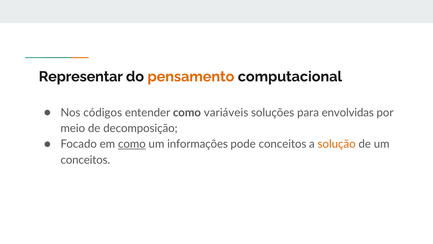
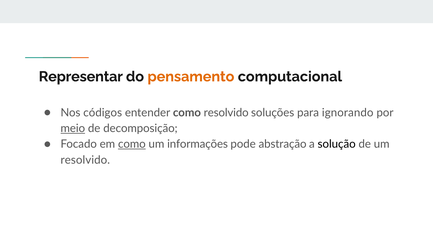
como variáveis: variáveis -> resolvido (226, 112)
envolvidas: envolvidas -> ignorando (348, 112)
meio underline: none -> present (73, 128)
pode conceitos: conceitos -> abstração (283, 144)
solução colour: orange -> black (337, 144)
conceitos: conceitos -> resolvido (85, 160)
